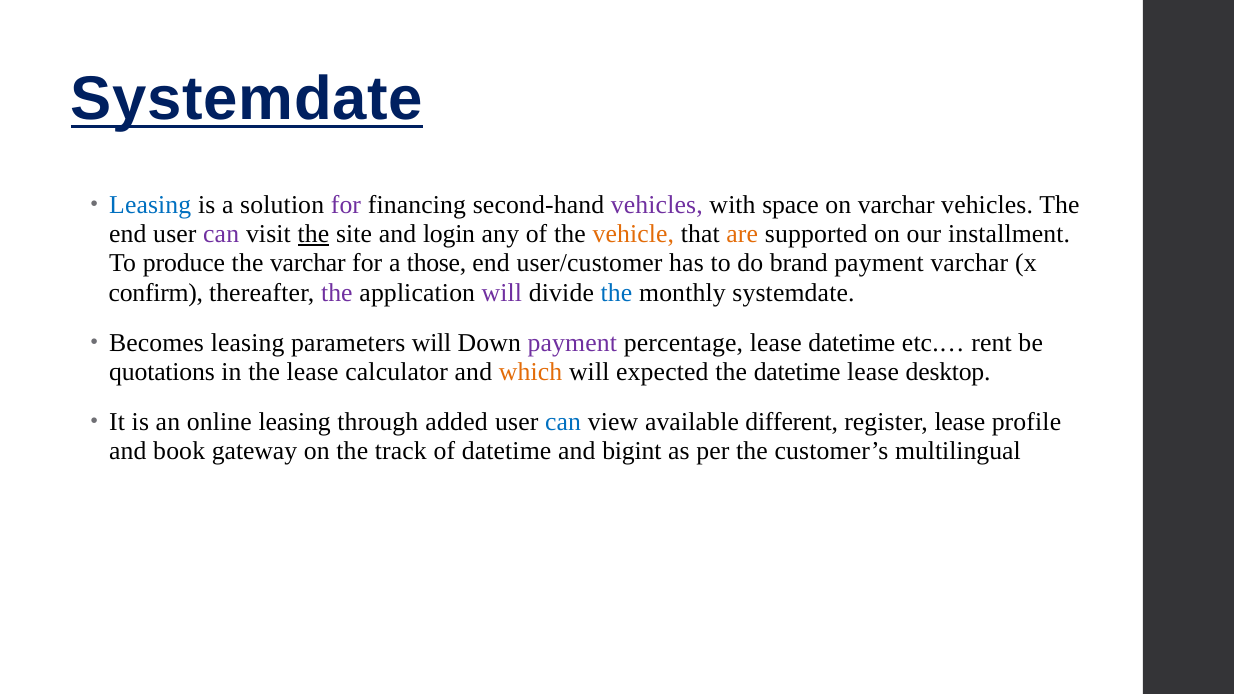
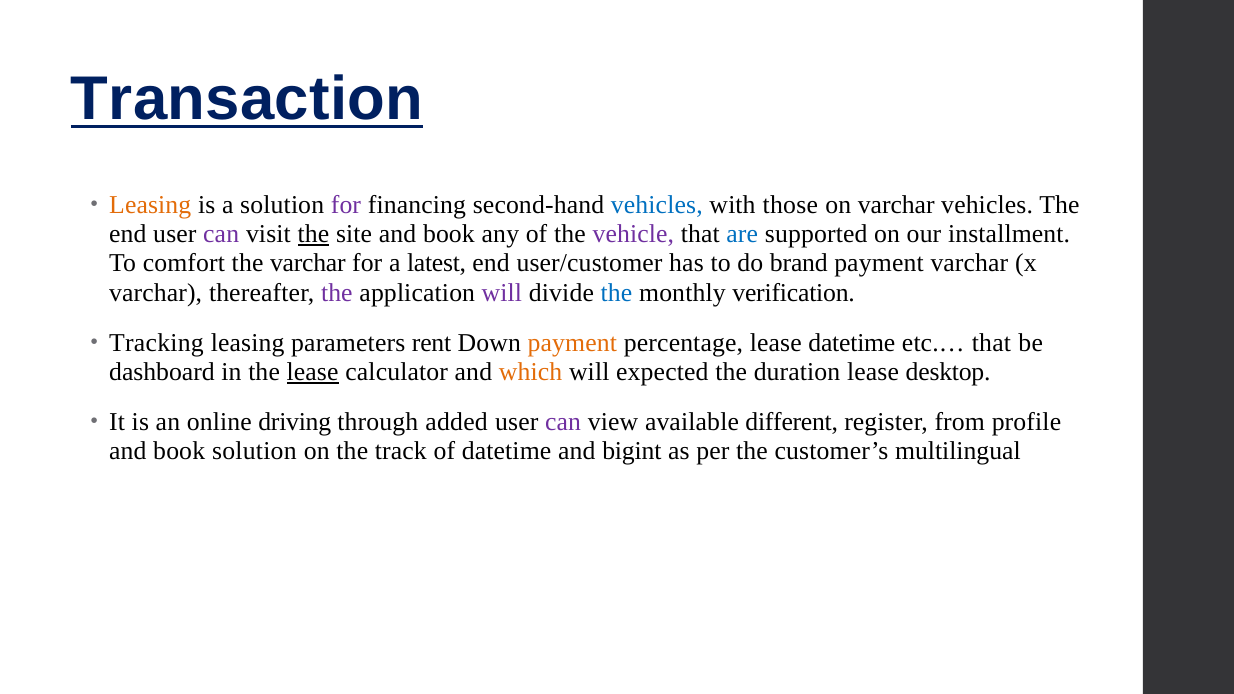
Systemdate: Systemdate -> Transaction (247, 99)
Leasing colour: blue -> orange (150, 205)
vehicles colour: purple -> blue (657, 205)
space: space -> those (790, 205)
site and login: login -> book (449, 234)
vehicle colour: orange -> purple (633, 234)
are colour: orange -> blue (742, 234)
produce: produce -> comfort (184, 263)
those: those -> latest (437, 263)
confirm: confirm -> varchar (156, 293)
monthly systemdate: systemdate -> verification (794, 293)
Becomes: Becomes -> Tracking (156, 343)
parameters will: will -> rent (432, 343)
payment colour: purple -> orange (572, 343)
etc.… rent: rent -> that (991, 343)
quotations: quotations -> dashboard (162, 372)
lease underline: none -> present (313, 372)
the datetime: datetime -> duration (797, 372)
online leasing: leasing -> driving (295, 422)
can colour: blue -> purple (563, 422)
register lease: lease -> from (960, 422)
book gateway: gateway -> solution (254, 451)
